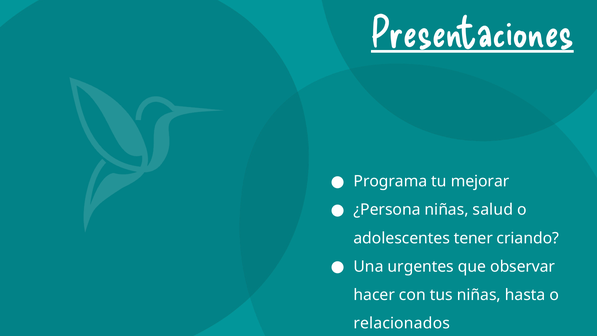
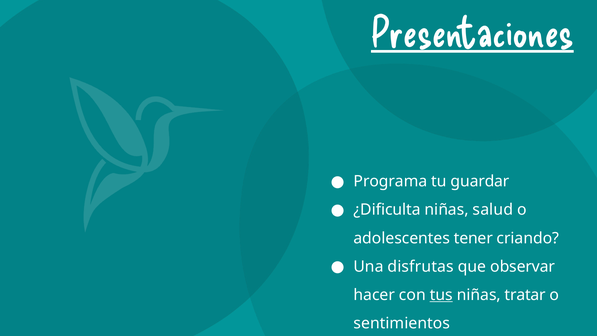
mejorar: mejorar -> guardar (480, 181)
¿Persona: ¿Persona -> ¿Dificulta (387, 210)
urgentes: urgentes -> disfrutas (421, 266)
tus underline: none -> present (441, 295)
hasta: hasta -> tratar (525, 295)
relacionados: relacionados -> sentimientos (402, 323)
